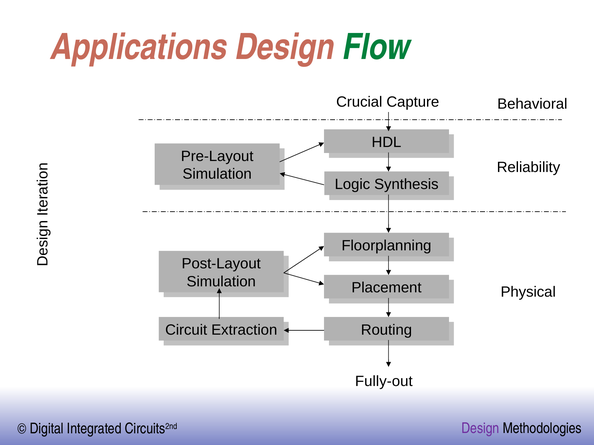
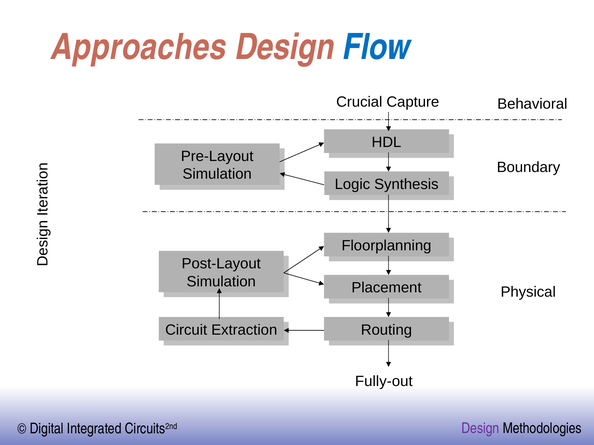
Applications: Applications -> Approaches (138, 47)
Flow colour: green -> blue (376, 47)
Reliability: Reliability -> Boundary (528, 168)
